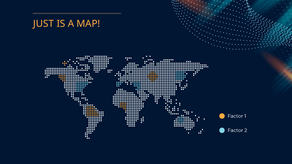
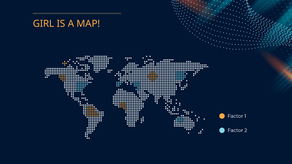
JUST: JUST -> GIRL (44, 24)
